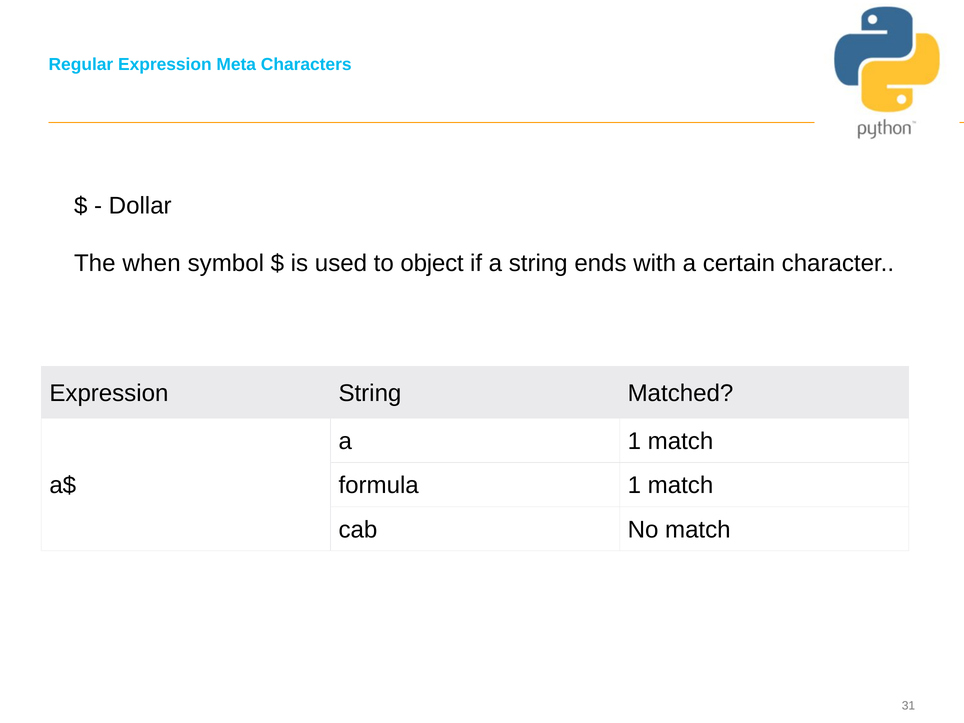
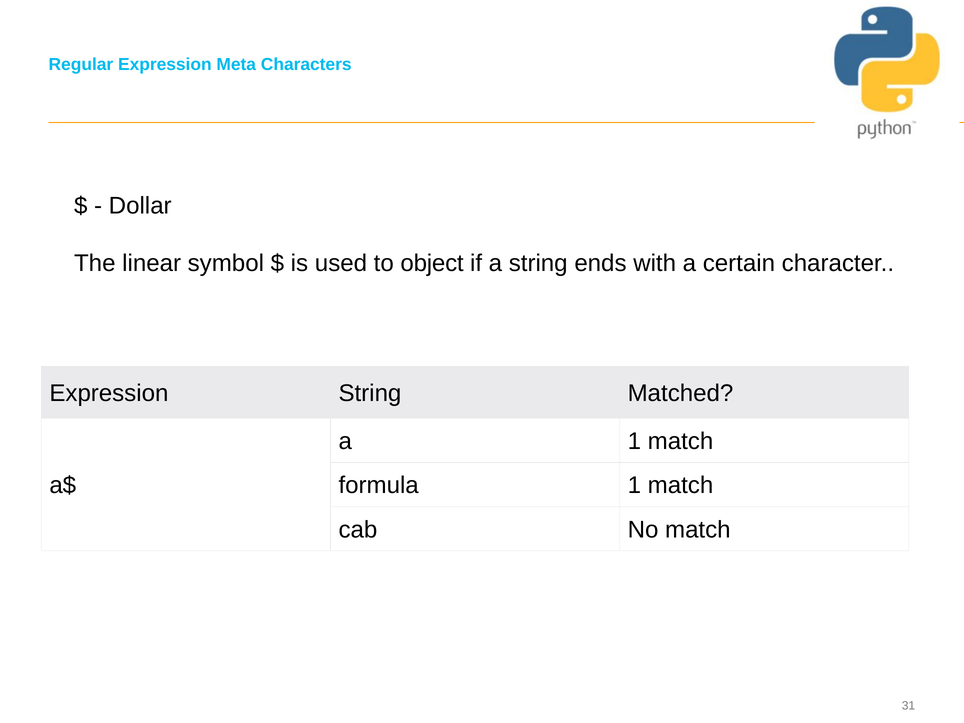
when: when -> linear (152, 263)
